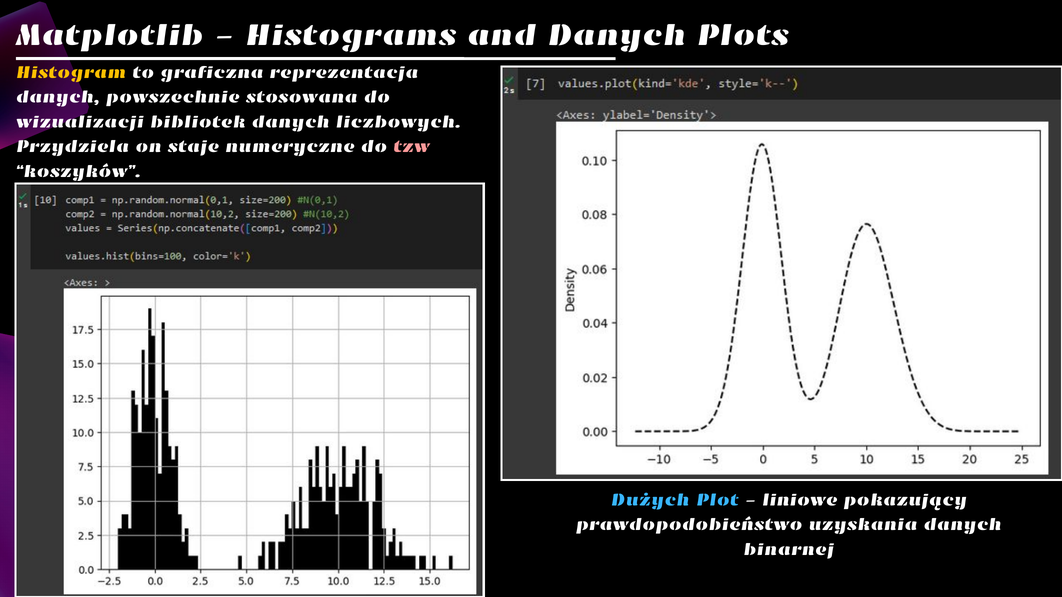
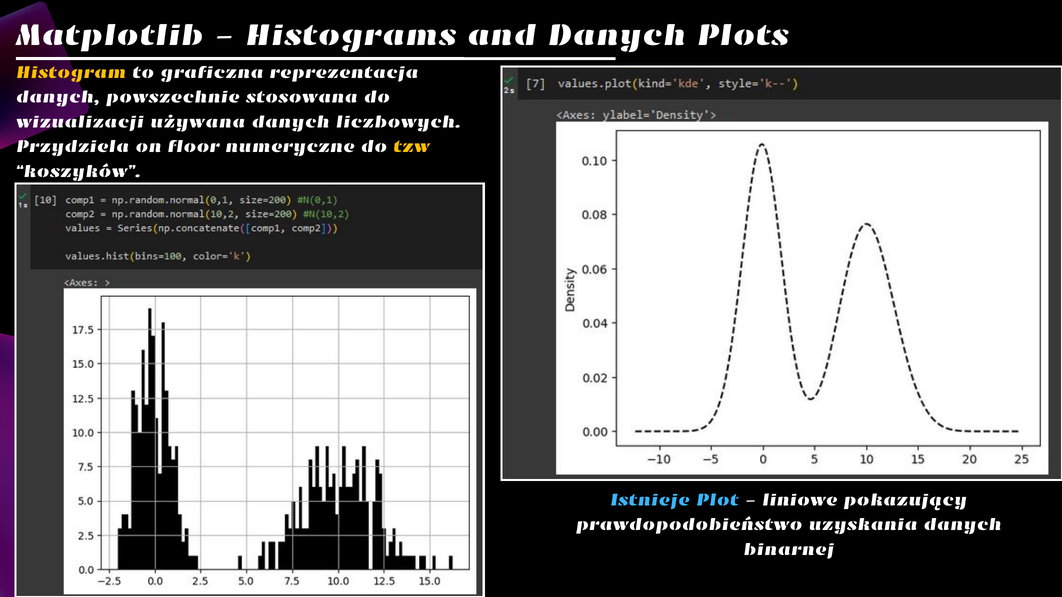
bibliotek: bibliotek -> używana (198, 122)
staje: staje -> floor (194, 147)
tzw colour: pink -> yellow (412, 147)
Dużych: Dużych -> Istnieje (650, 500)
